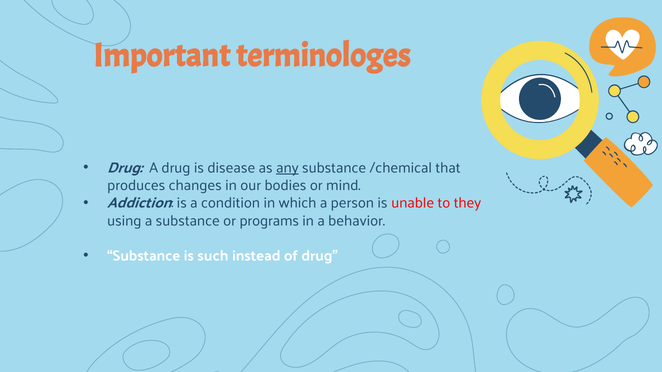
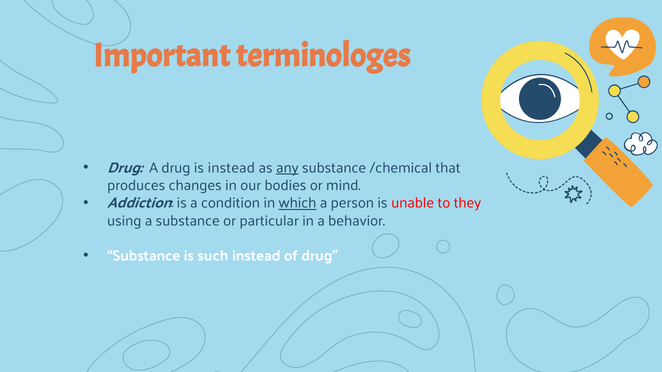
is disease: disease -> instead (231, 168)
which underline: none -> present (298, 203)
programs: programs -> particular (269, 221)
